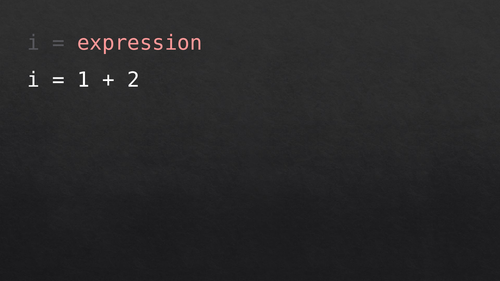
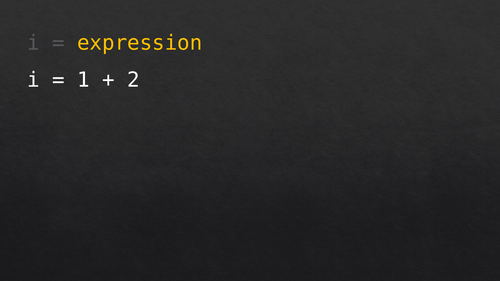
expression colour: pink -> yellow (140, 43)
